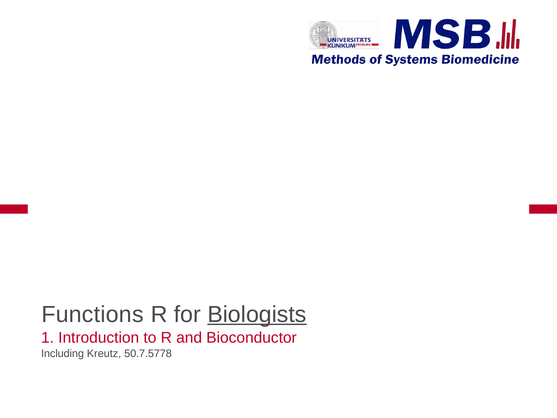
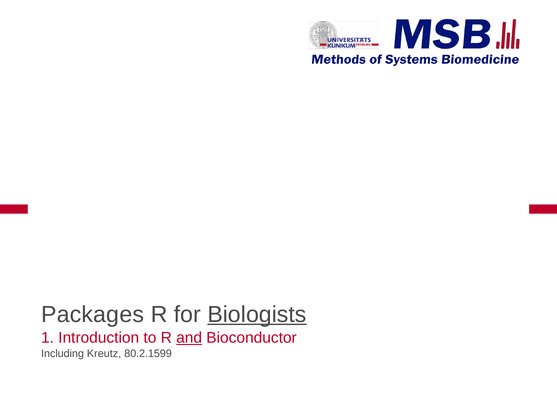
Functions: Functions -> Packages (93, 314)
and underline: none -> present (189, 338)
50.7.5778: 50.7.5778 -> 80.2.1599 (148, 353)
